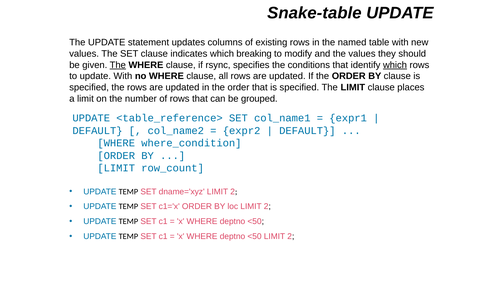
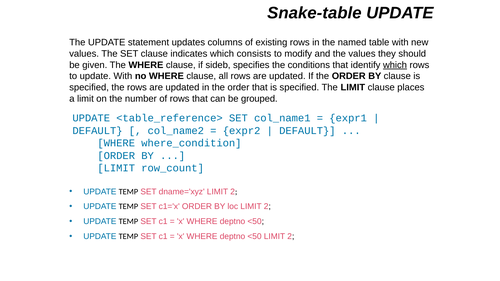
breaking: breaking -> consists (254, 54)
The underline: present -> none (118, 65)
rsync: rsync -> sideb (218, 65)
